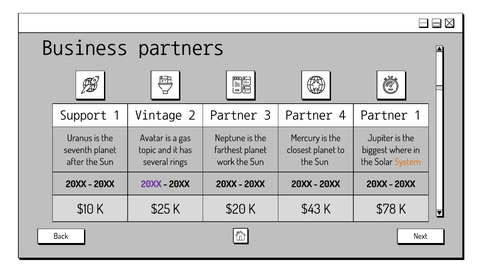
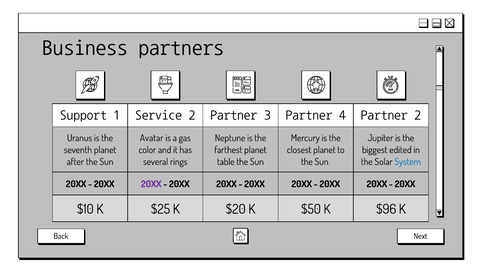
Vintage: Vintage -> Service (159, 115)
Partner 1: 1 -> 2 (418, 115)
topic: topic -> color (147, 150)
where: where -> edited (400, 150)
work: work -> table (226, 162)
System colour: orange -> blue (408, 162)
$43: $43 -> $50 (311, 209)
$78: $78 -> $96 (386, 209)
